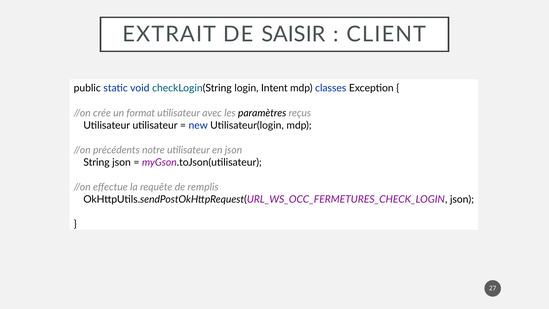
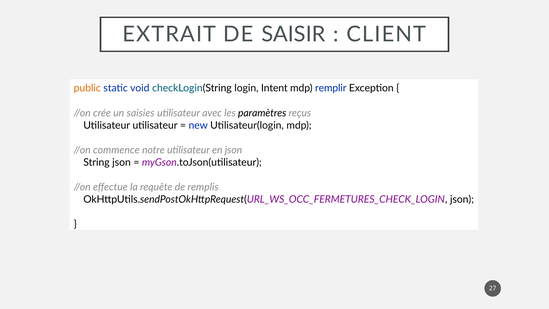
public colour: black -> orange (87, 88)
classes: classes -> remplir (331, 88)
format: format -> saisies (141, 113)
précédents: précédents -> commence (116, 150)
